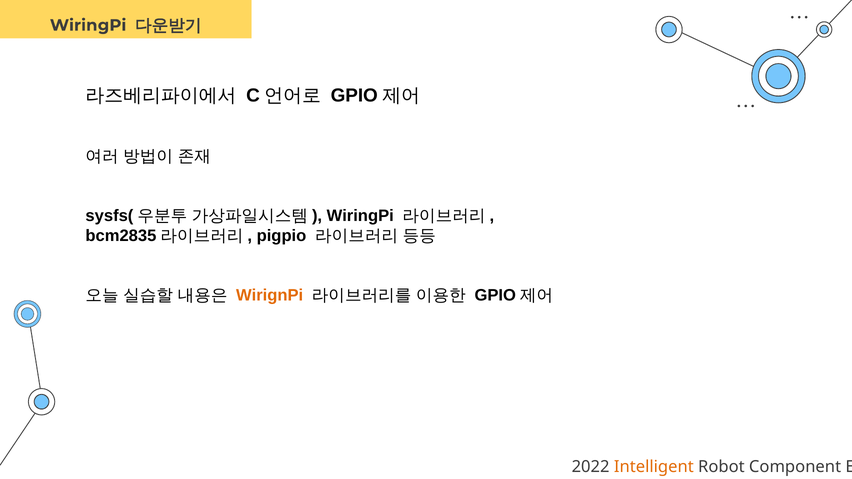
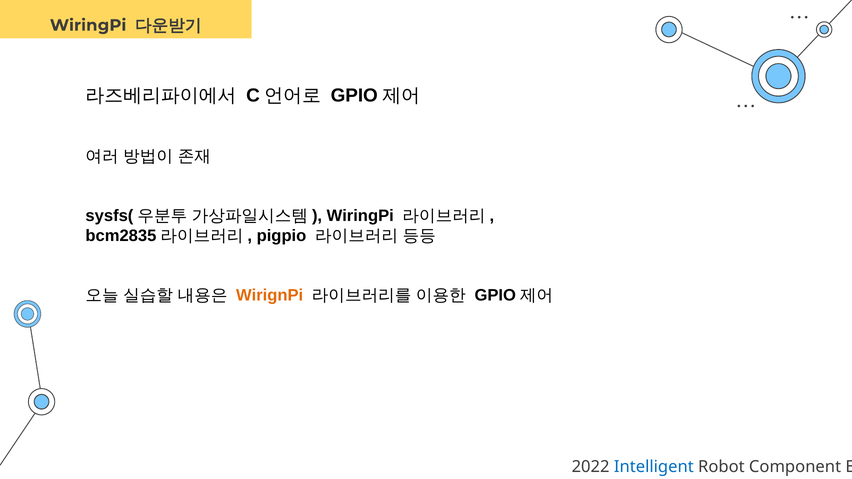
Intelligent colour: orange -> blue (654, 467)
